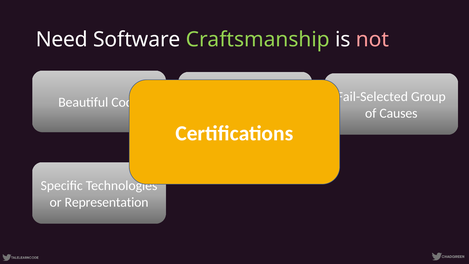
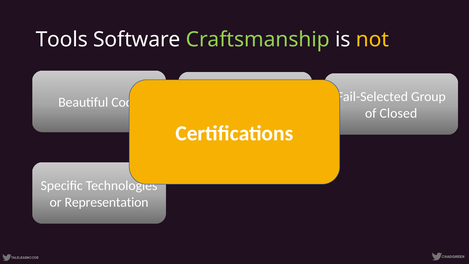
Need: Need -> Tools (62, 39)
not colour: pink -> yellow (373, 39)
Causes: Causes -> Closed (398, 113)
